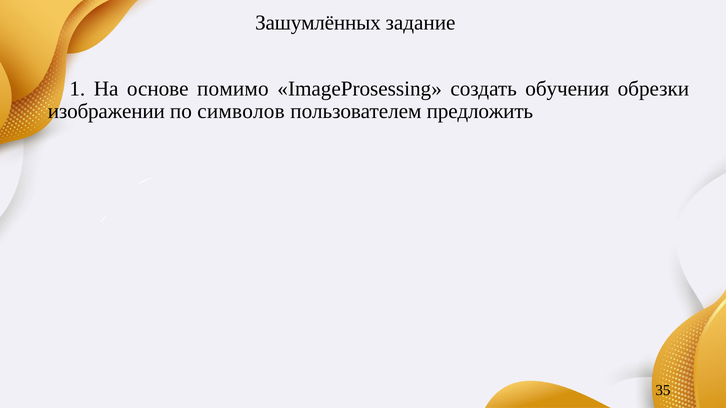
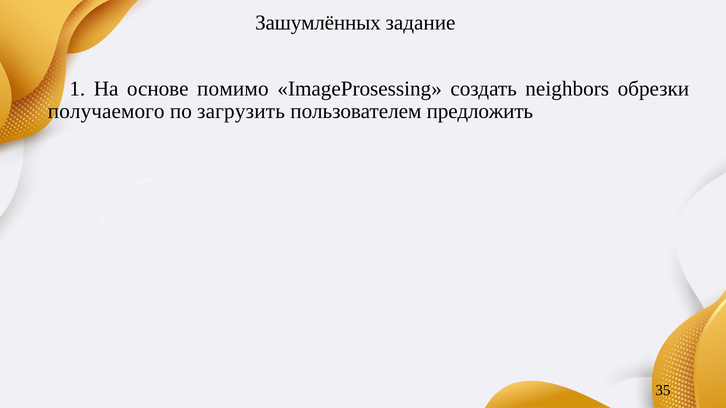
обучения: обучения -> neighbors (567, 89)
изображении: изображении -> получаемого (106, 111)
символов: символов -> загрузить (241, 111)
